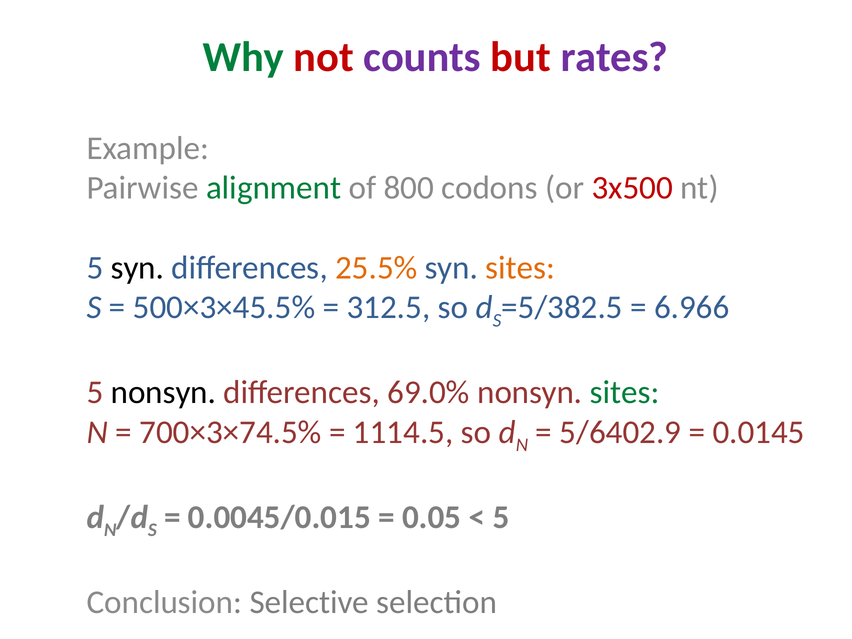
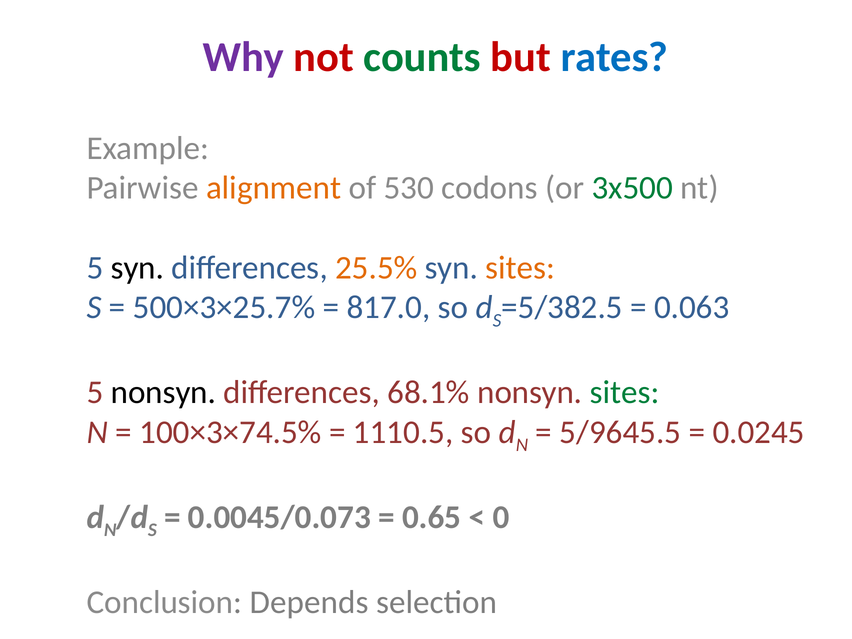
Why colour: green -> purple (243, 57)
counts colour: purple -> green (422, 57)
rates colour: purple -> blue (614, 57)
alignment colour: green -> orange (274, 188)
800: 800 -> 530 (409, 188)
3x500 colour: red -> green (632, 188)
500×3×45.5%: 500×3×45.5% -> 500×3×25.7% (224, 307)
312.5: 312.5 -> 817.0 (388, 307)
6.966: 6.966 -> 0.063 (692, 307)
69.0%: 69.0% -> 68.1% (428, 392)
700×3×74.5%: 700×3×74.5% -> 100×3×74.5% (230, 432)
1114.5: 1114.5 -> 1110.5 (403, 432)
5/6402.9: 5/6402.9 -> 5/9645.5 (620, 432)
0.0145: 0.0145 -> 0.0245 (759, 432)
0.0045/0.015: 0.0045/0.015 -> 0.0045/0.073 (279, 517)
0.05: 0.05 -> 0.65 (432, 517)
5: 5 -> 0 (501, 517)
Selective: Selective -> Depends (309, 602)
